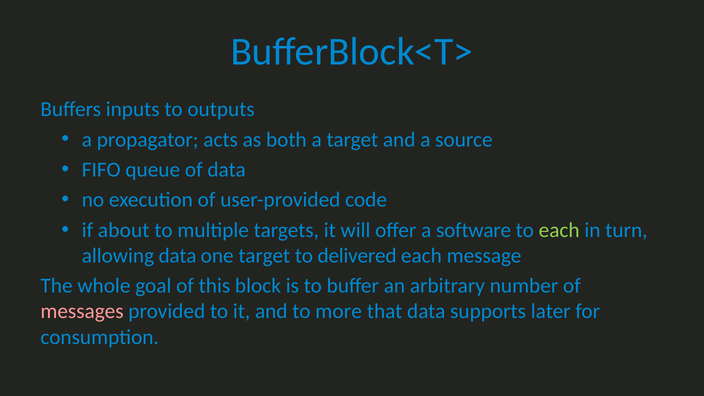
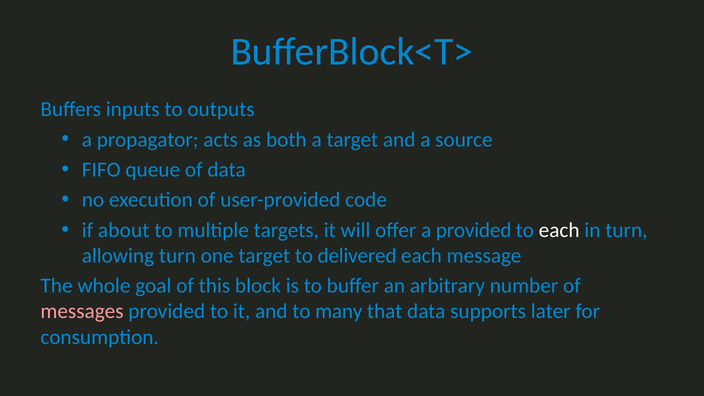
a software: software -> provided (474, 230)
each colour: light green -> white (559, 230)
allowing data: data -> turn (177, 256)
more: more -> many (339, 311)
